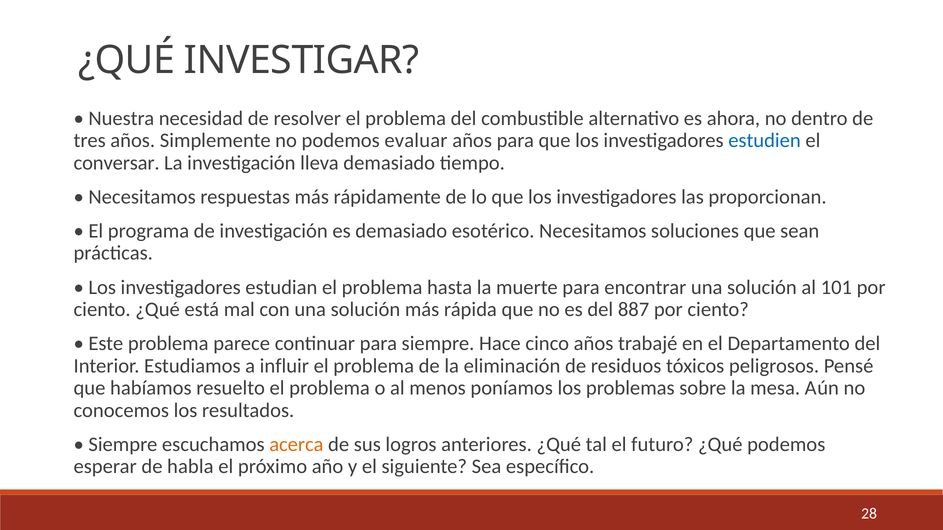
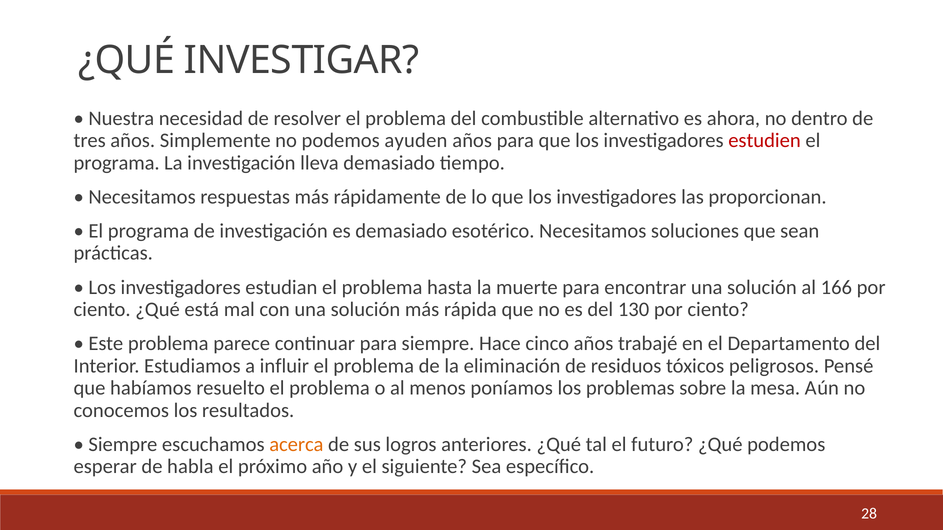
evaluar: evaluar -> ayuden (416, 141)
estudien colour: blue -> red (764, 141)
conversar: conversar -> programa (117, 163)
101: 101 -> 166 (836, 287)
887: 887 -> 130 (634, 310)
